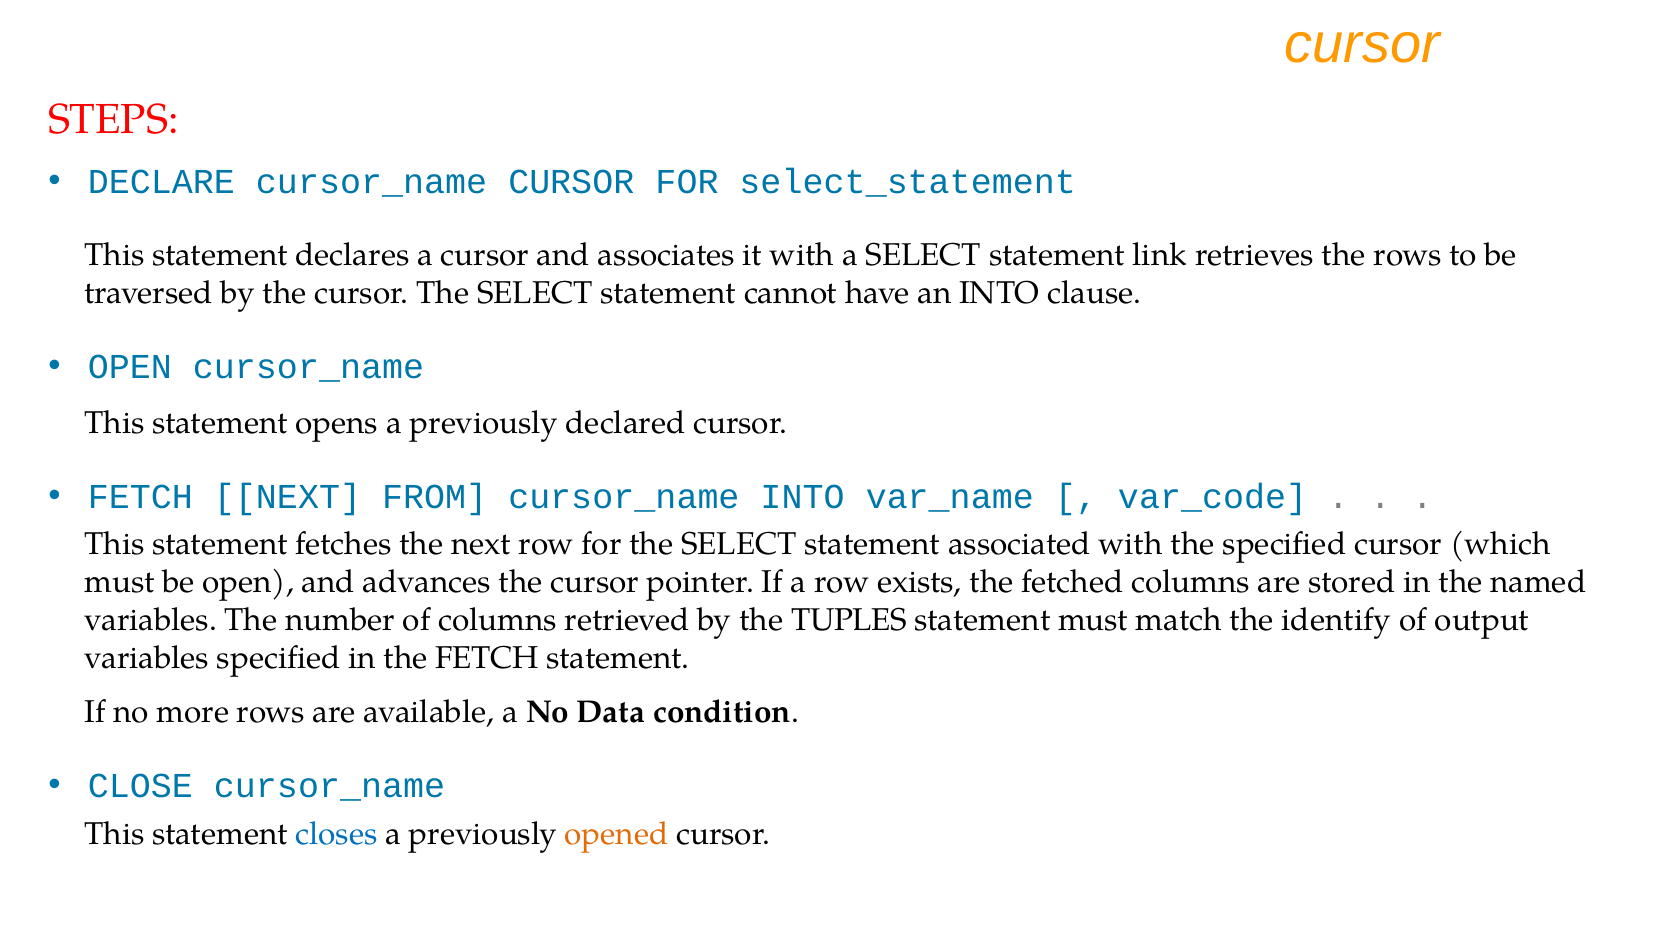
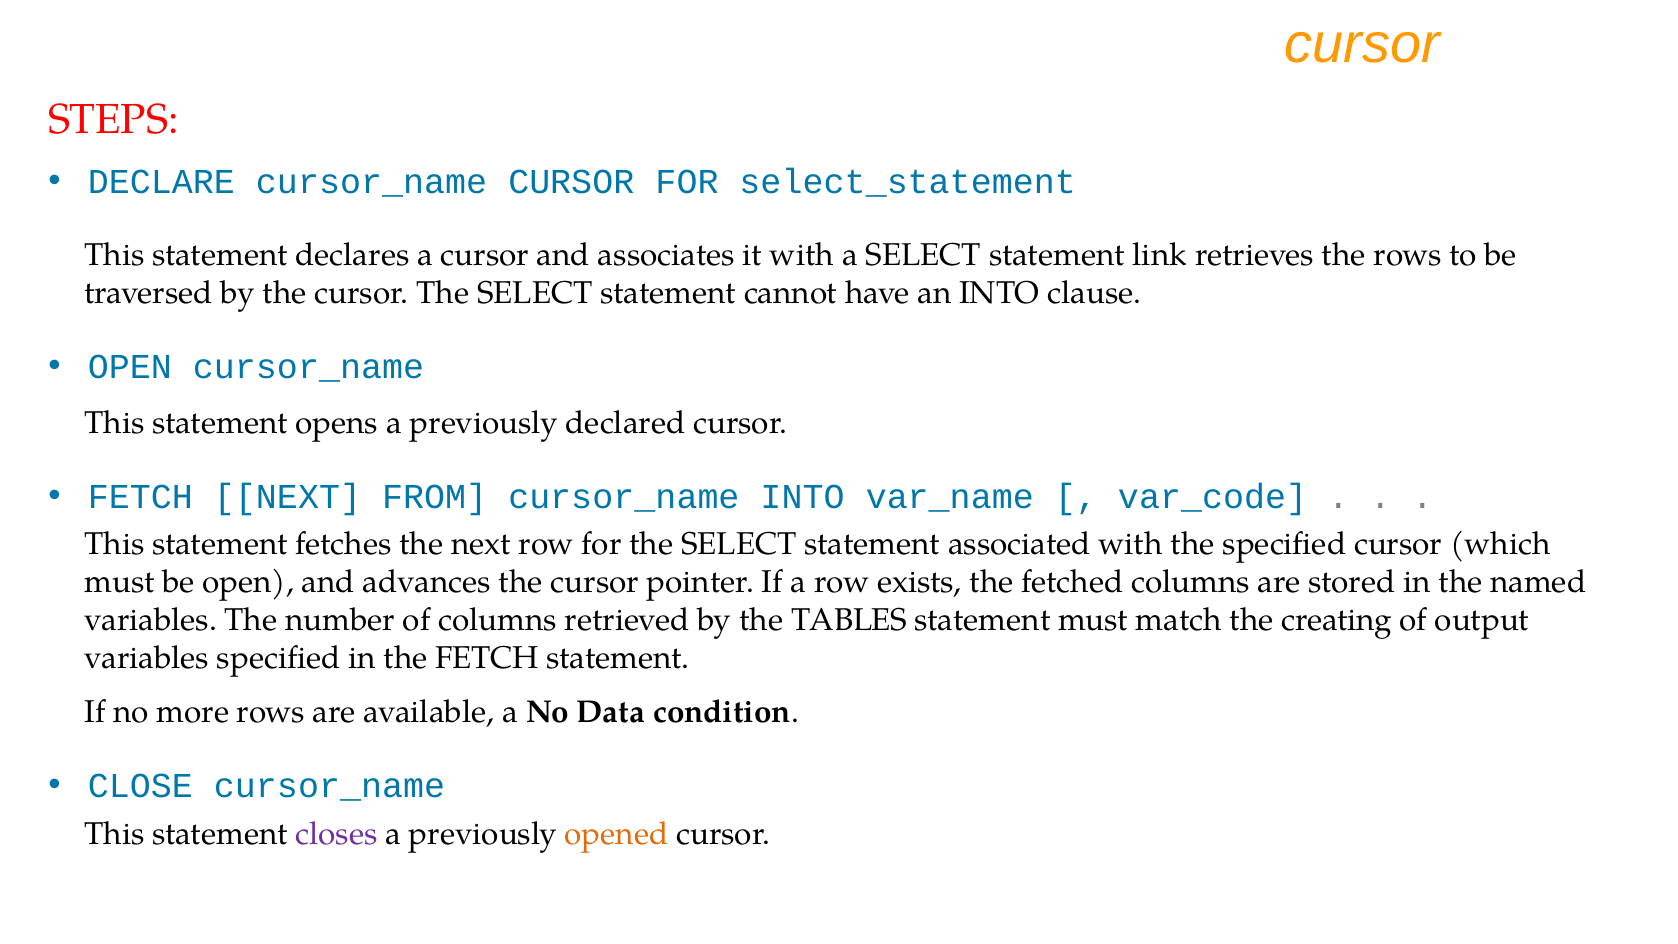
TUPLES: TUPLES -> TABLES (849, 620)
identify: identify -> creating (1337, 620)
closes colour: blue -> purple (336, 834)
